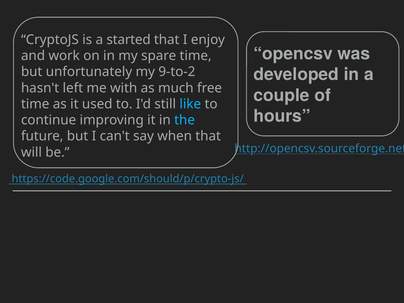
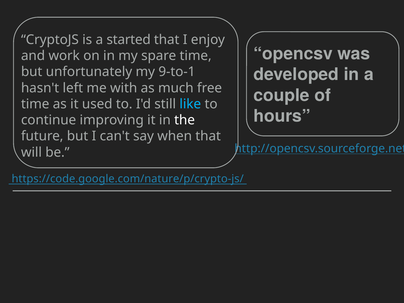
9-to-2: 9-to-2 -> 9-to-1 (177, 72)
the colour: light blue -> white (185, 120)
https://code.google.com/should/p/crypto-js/: https://code.google.com/should/p/crypto-js/ -> https://code.google.com/nature/p/crypto-js/ (128, 179)
